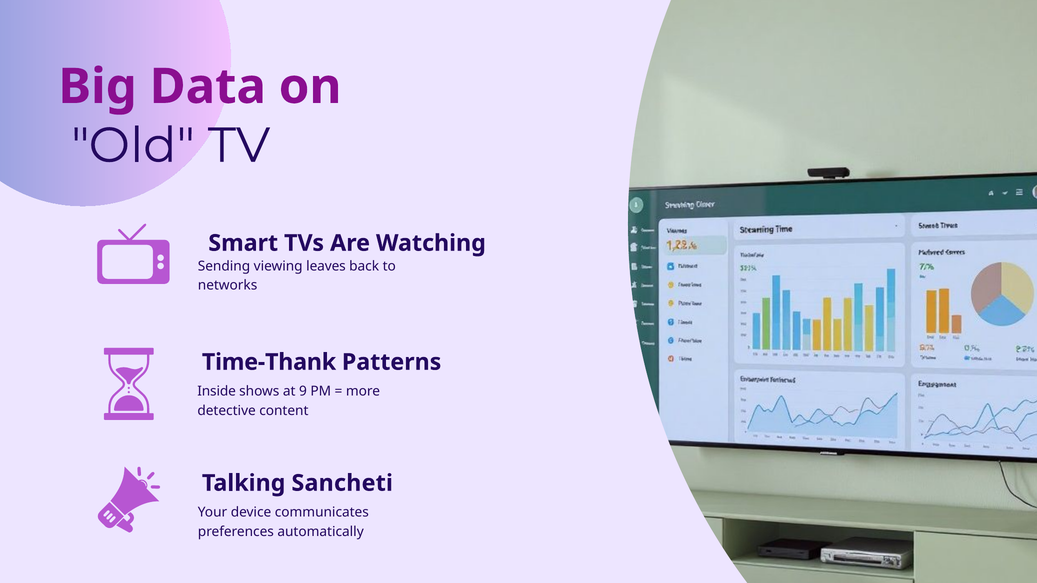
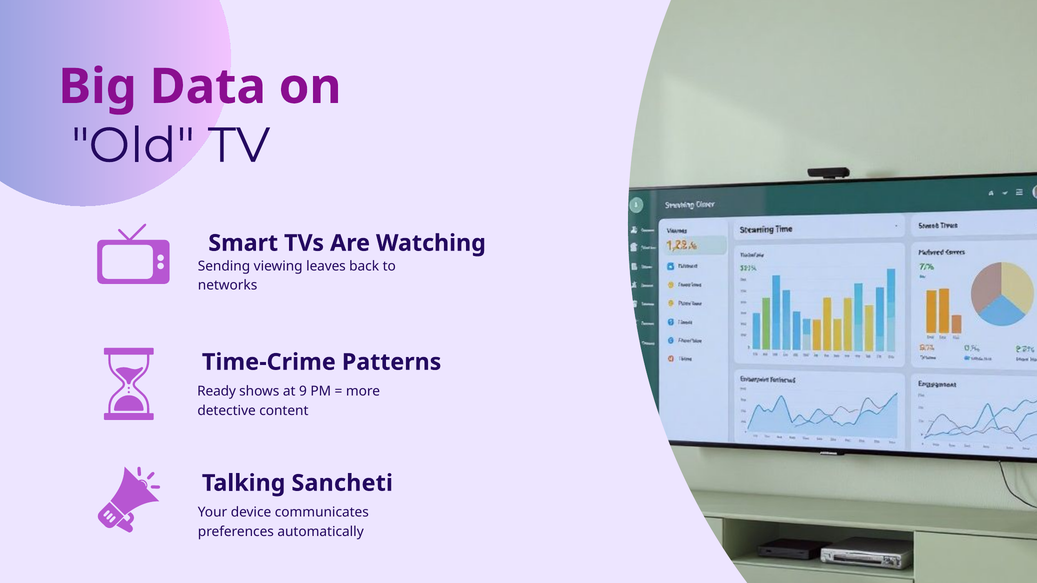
Time-Thank: Time-Thank -> Time-Crime (269, 362)
Inside: Inside -> Ready (217, 392)
